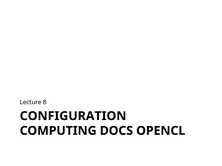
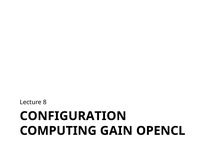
DOCS: DOCS -> GAIN (116, 131)
